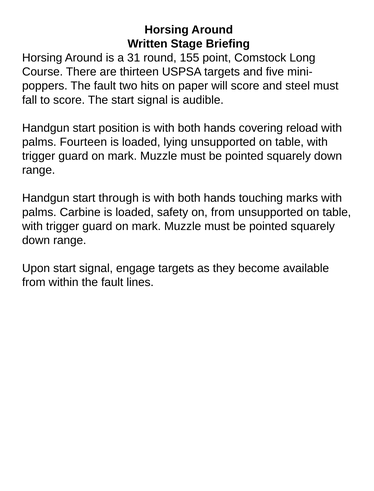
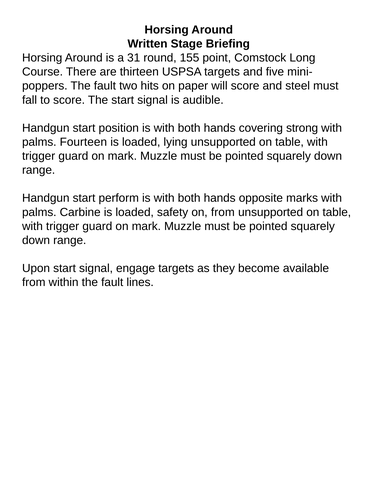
reload: reload -> strong (302, 128)
through: through -> perform (119, 198)
touching: touching -> opposite (261, 198)
